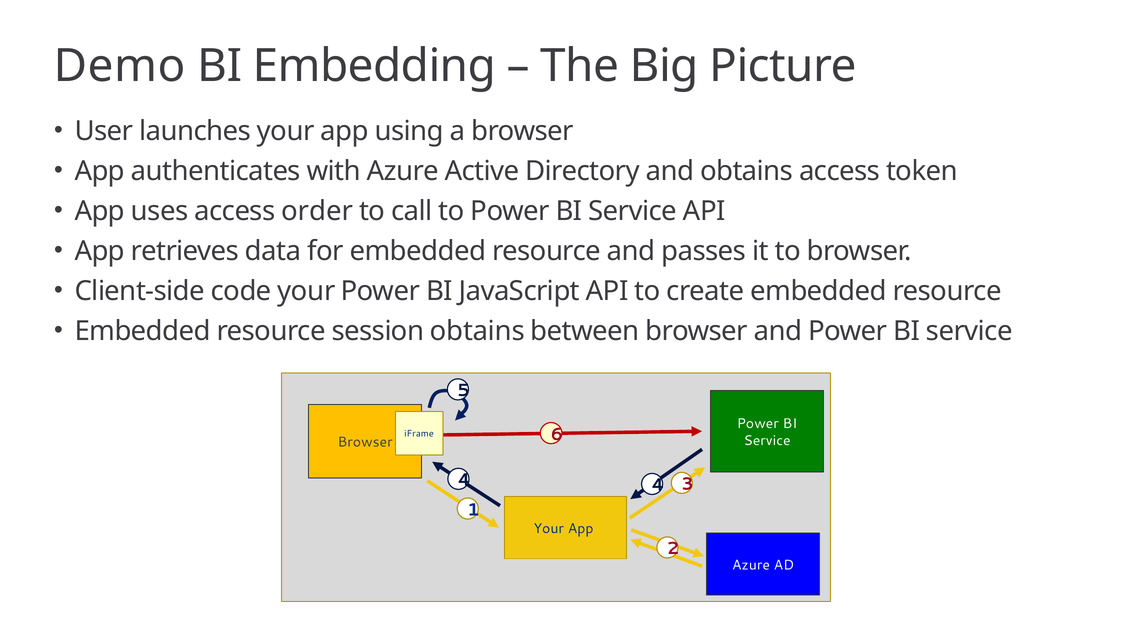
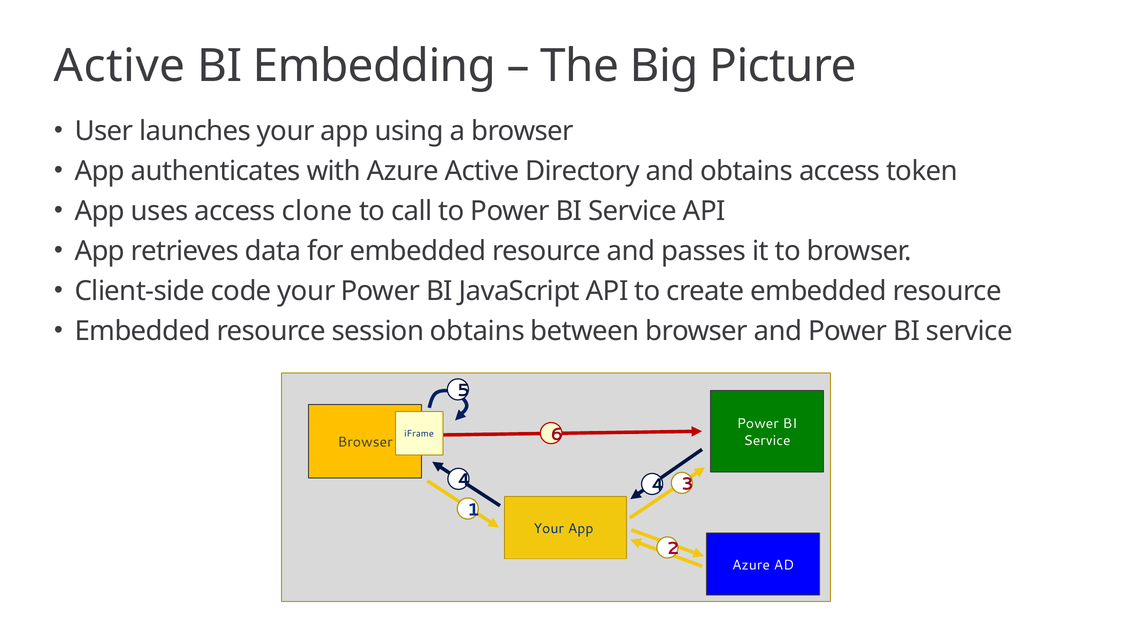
Demo: Demo -> Active (120, 66)
order: order -> clone (317, 211)
